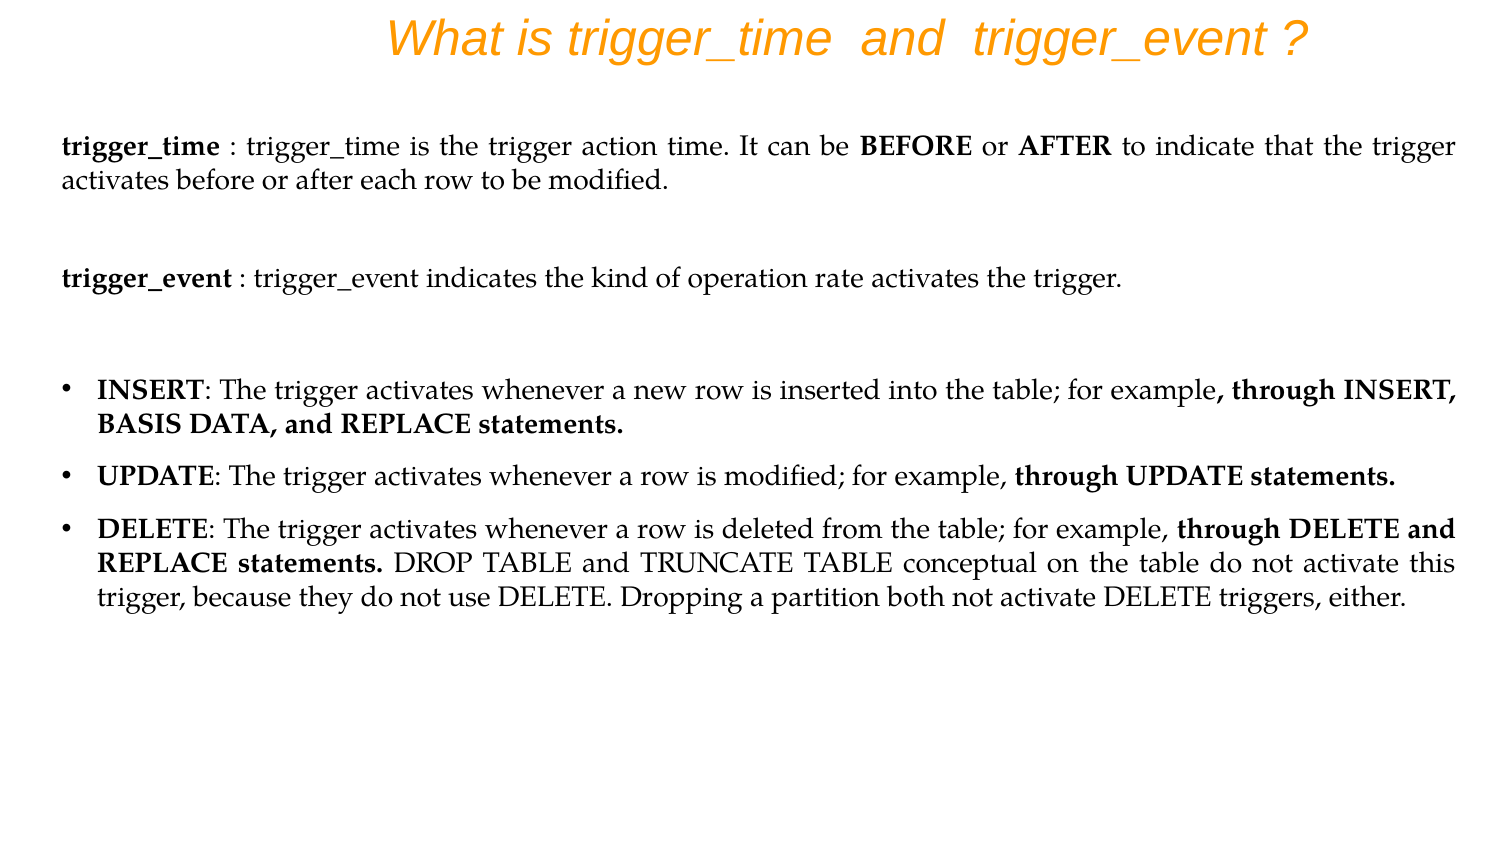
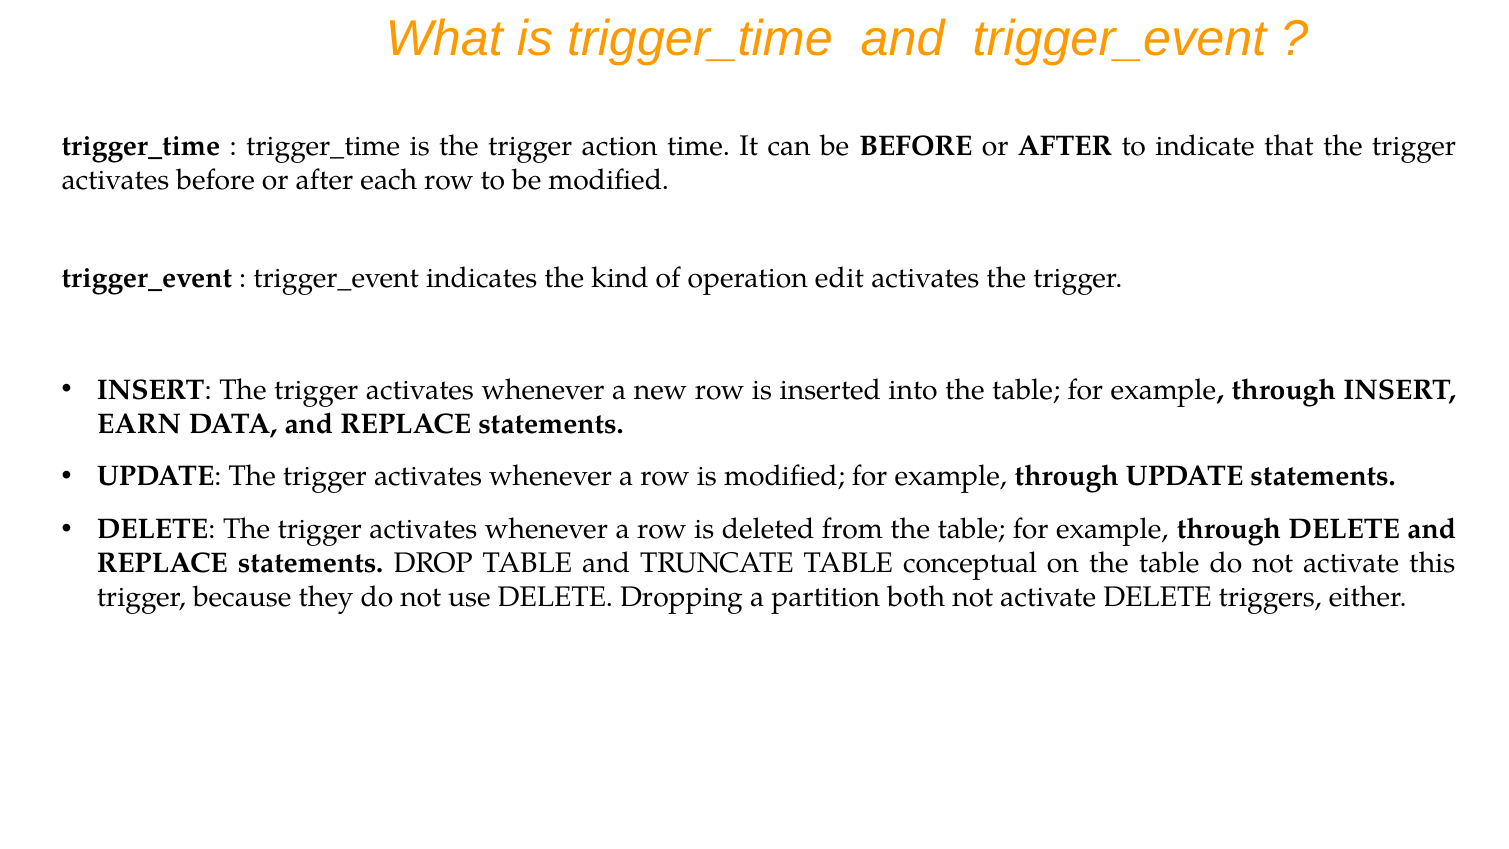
rate: rate -> edit (839, 278)
BASIS: BASIS -> EARN (139, 424)
